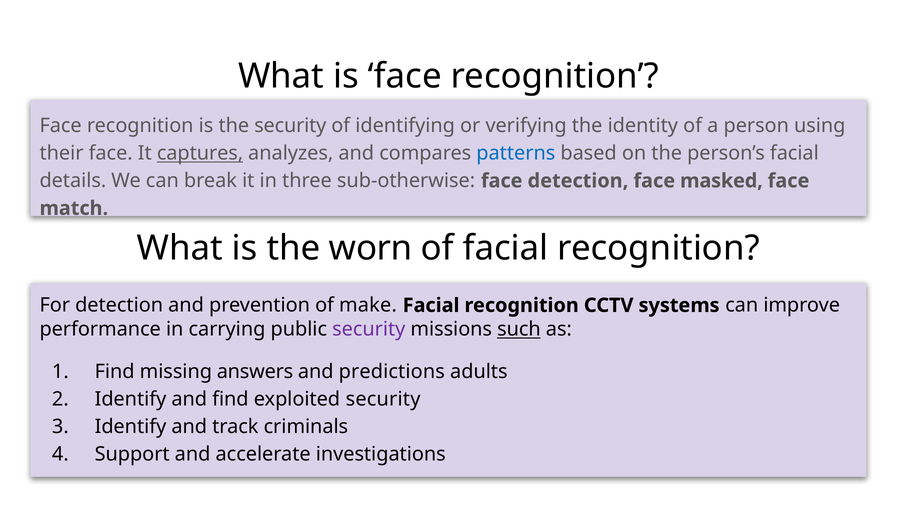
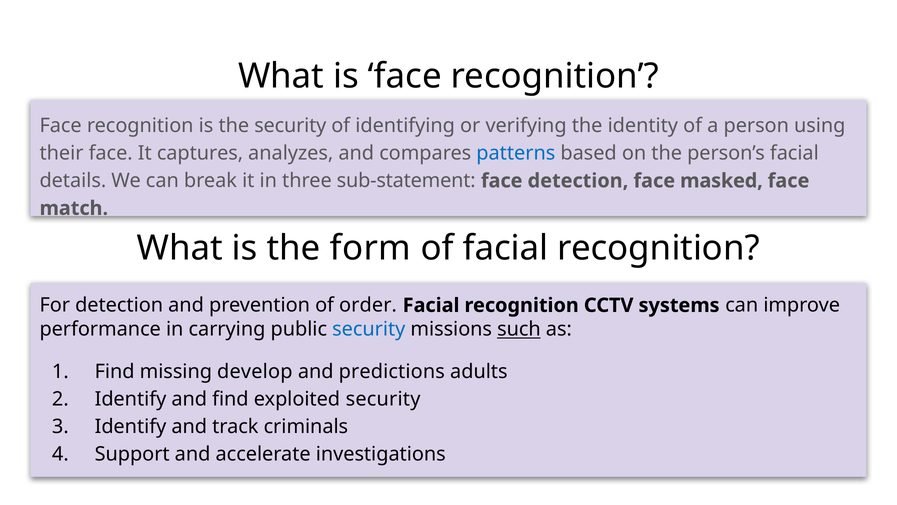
captures underline: present -> none (200, 153)
sub-otherwise: sub-otherwise -> sub-statement (406, 181)
worn: worn -> form (370, 248)
make: make -> order (368, 305)
security colour: purple -> blue (369, 329)
answers: answers -> develop (255, 371)
